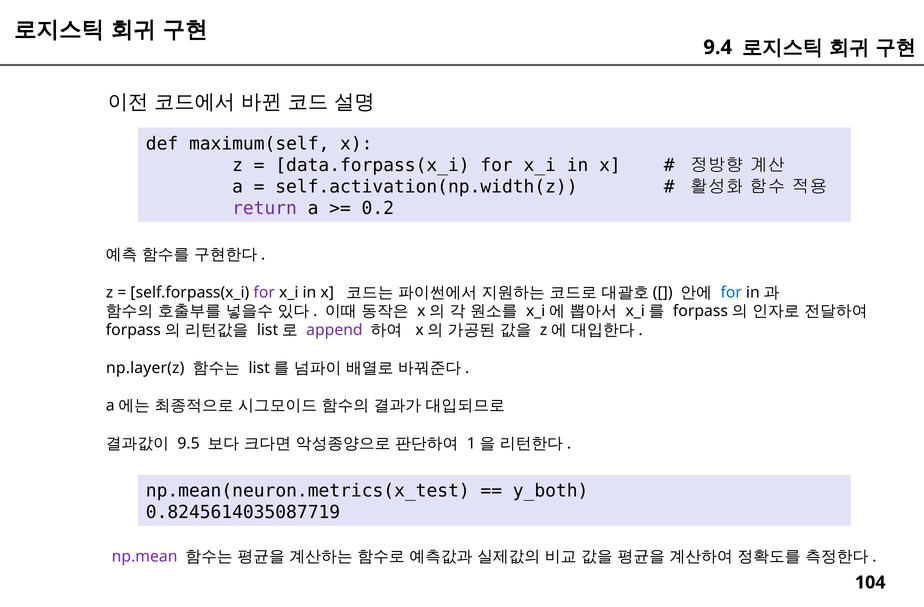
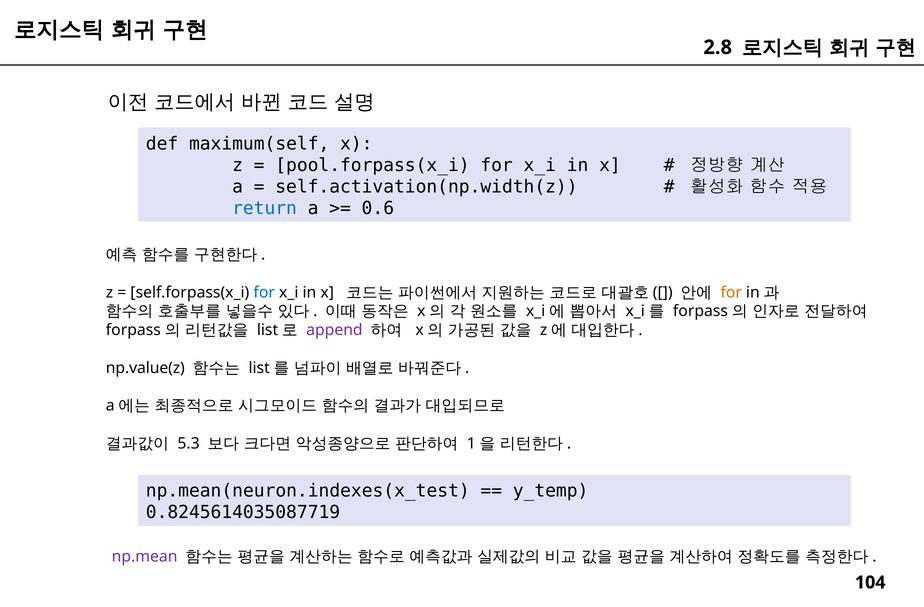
9.4: 9.4 -> 2.8 (718, 47)
data.forpass(x_i: data.forpass(x_i -> pool.forpass(x_i (372, 165)
return colour: purple -> blue (265, 208)
0.2: 0.2 -> 0.6 (378, 208)
for colour: purple -> blue (264, 292)
for colour: blue -> orange (731, 292)
np.layer(z: np.layer(z -> np.value(z (145, 368)
9.5: 9.5 -> 5.3 (189, 444)
np.mean(neuron.metrics(x_test: np.mean(neuron.metrics(x_test -> np.mean(neuron.indexes(x_test (308, 491)
y_both: y_both -> y_temp (551, 491)
